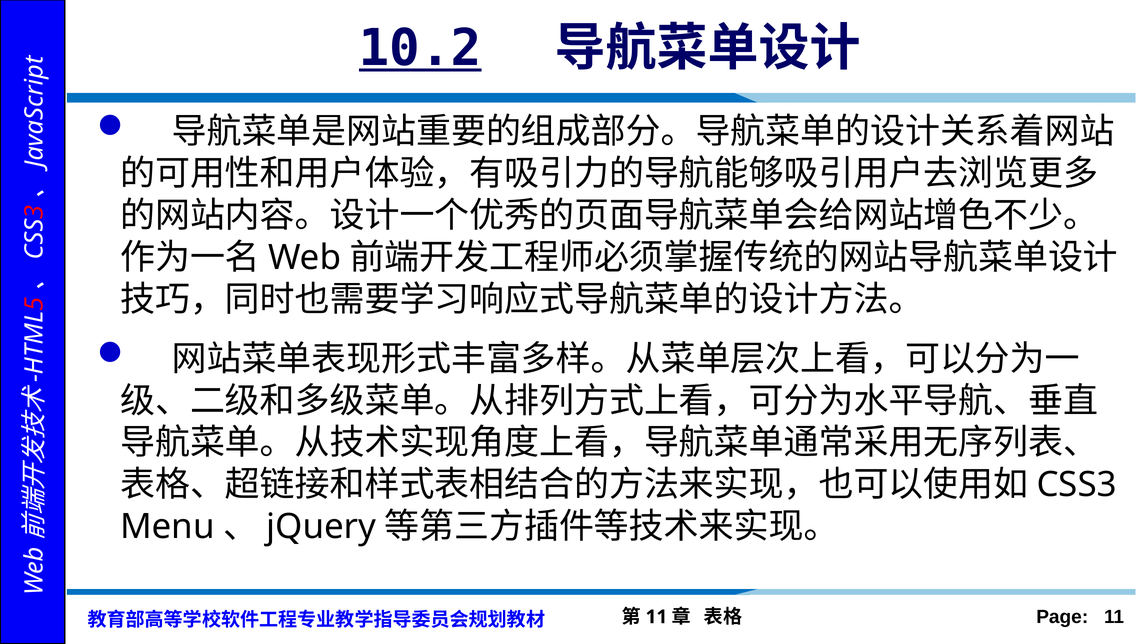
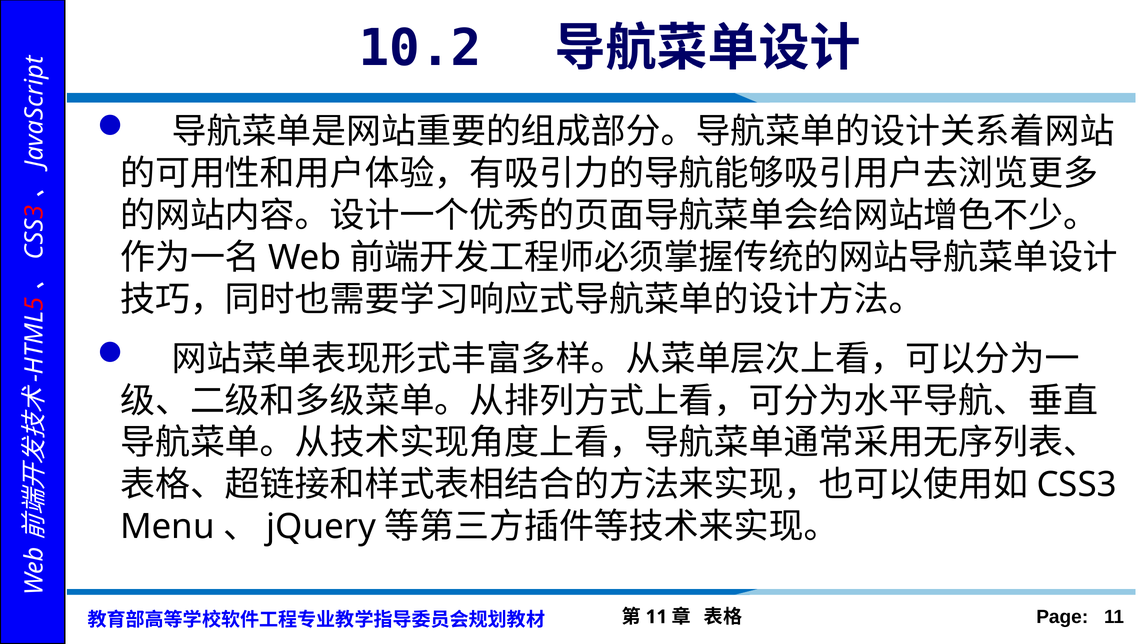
10.2 underline: present -> none (420, 48)
